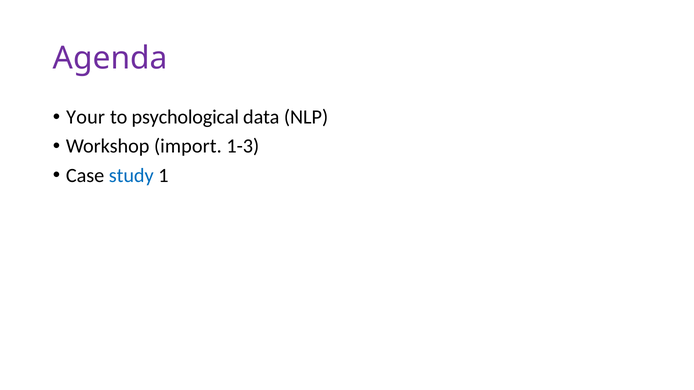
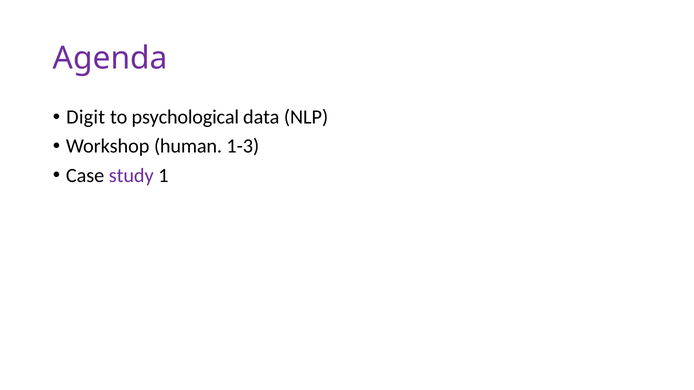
Your: Your -> Digit (86, 117)
import: import -> human (188, 146)
study colour: blue -> purple (131, 176)
